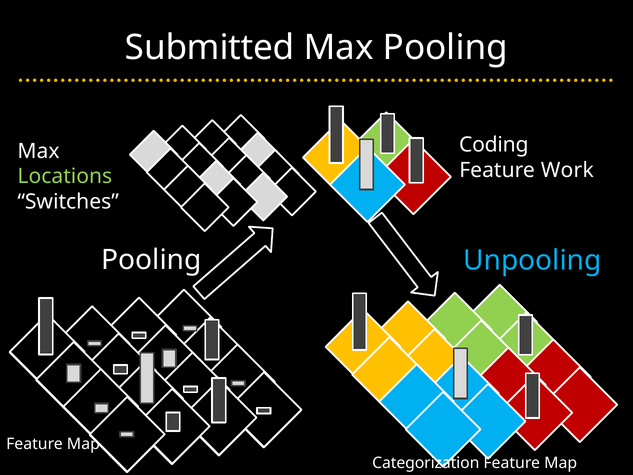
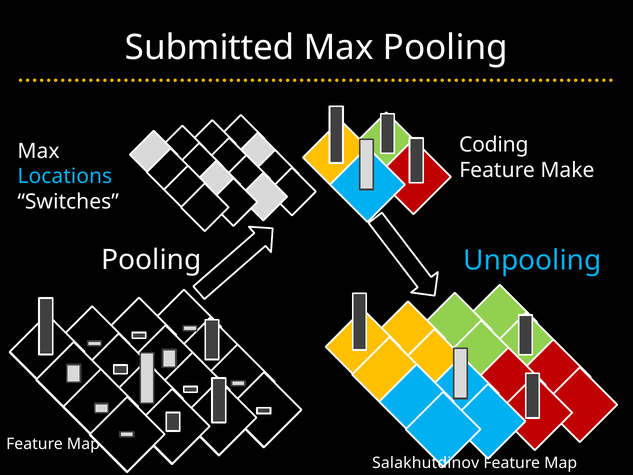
Work: Work -> Make (567, 170)
Locations colour: light green -> light blue (65, 176)
Categorization: Categorization -> Salakhutdinov (426, 463)
